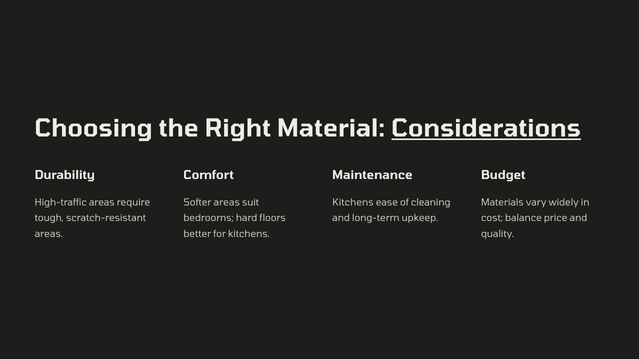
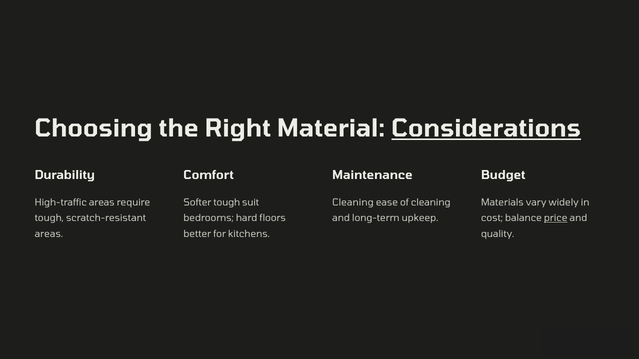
Softer areas: areas -> tough (227, 203)
Kitchens: Kitchens -> Cleaning (353, 203)
price underline: none -> present (556, 218)
